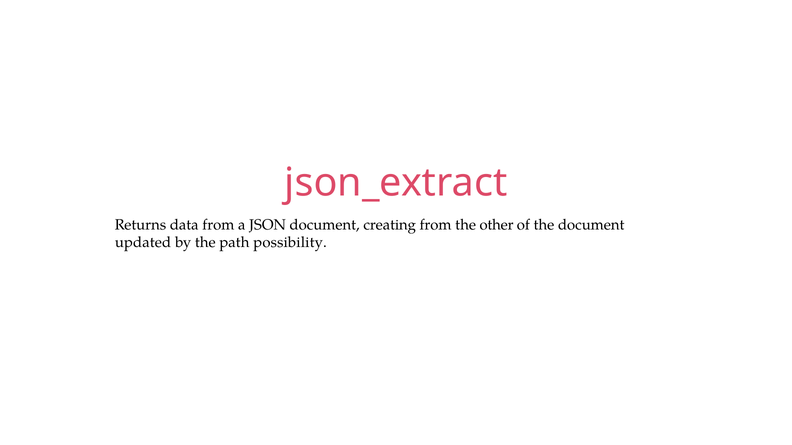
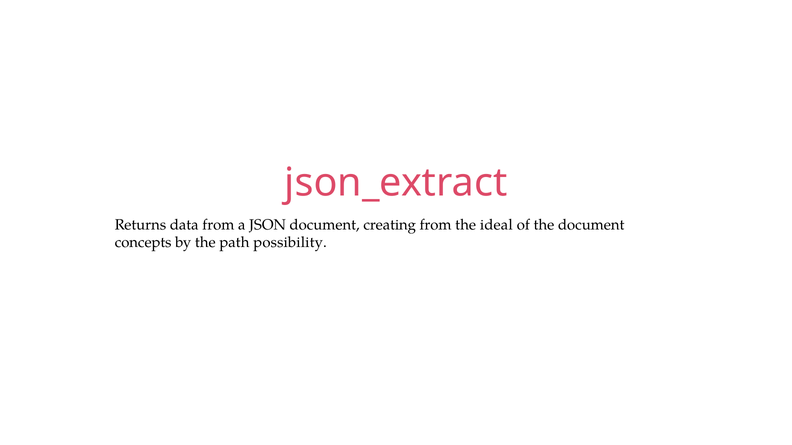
other: other -> ideal (496, 225)
updated: updated -> concepts (143, 243)
